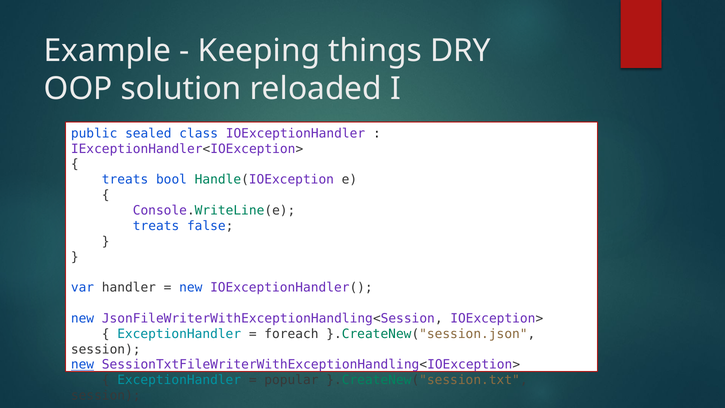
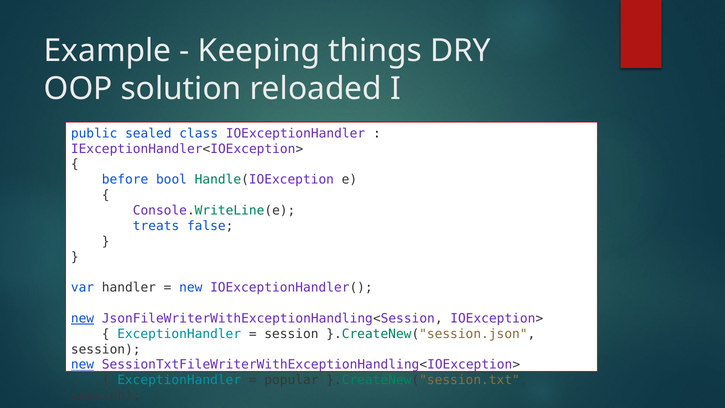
treats: treats -> before (125, 180)
new underline: none -> present (83, 318)
foreach: foreach -> session (291, 334)
